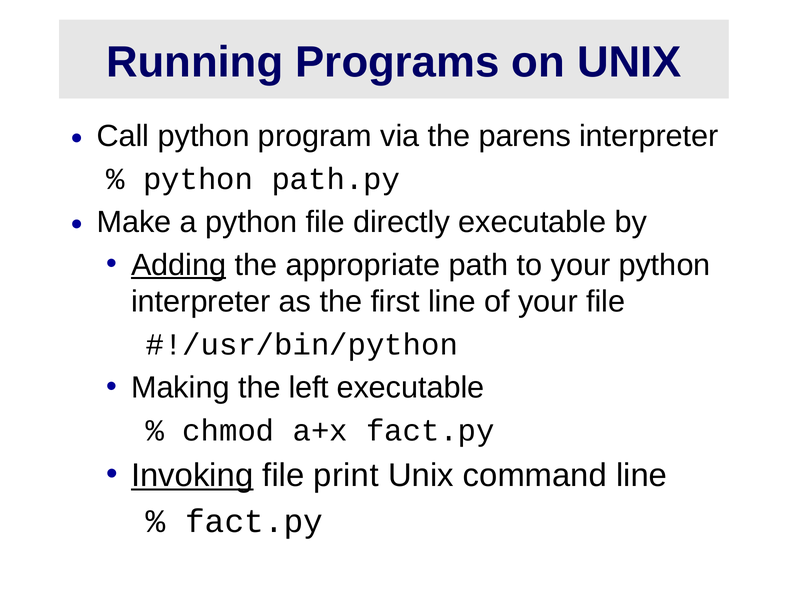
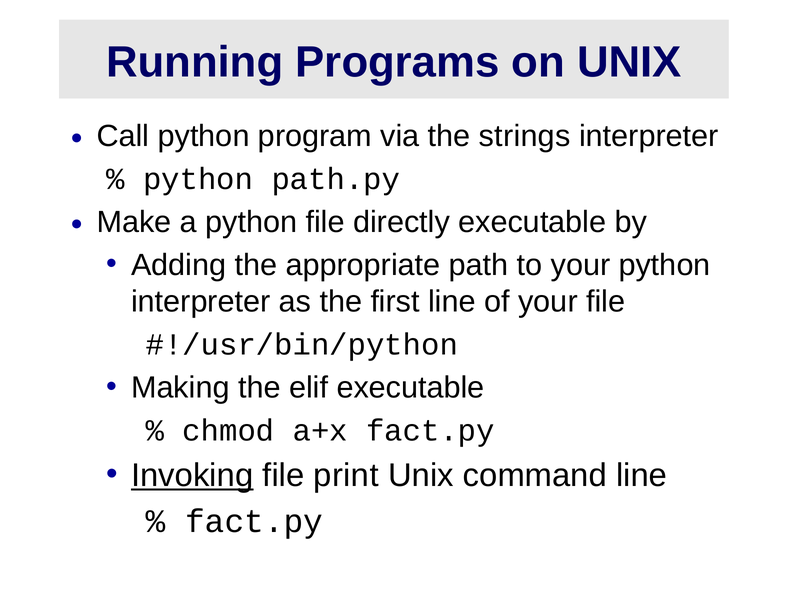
parens: parens -> strings (525, 136)
Adding underline: present -> none (179, 265)
left: left -> elif (309, 388)
